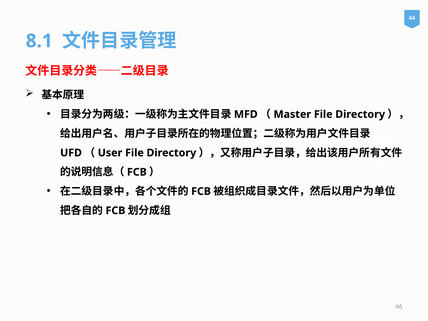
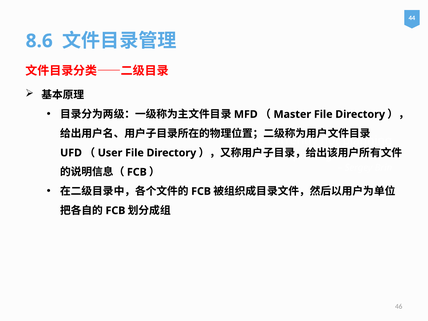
8.1: 8.1 -> 8.6 (39, 41)
